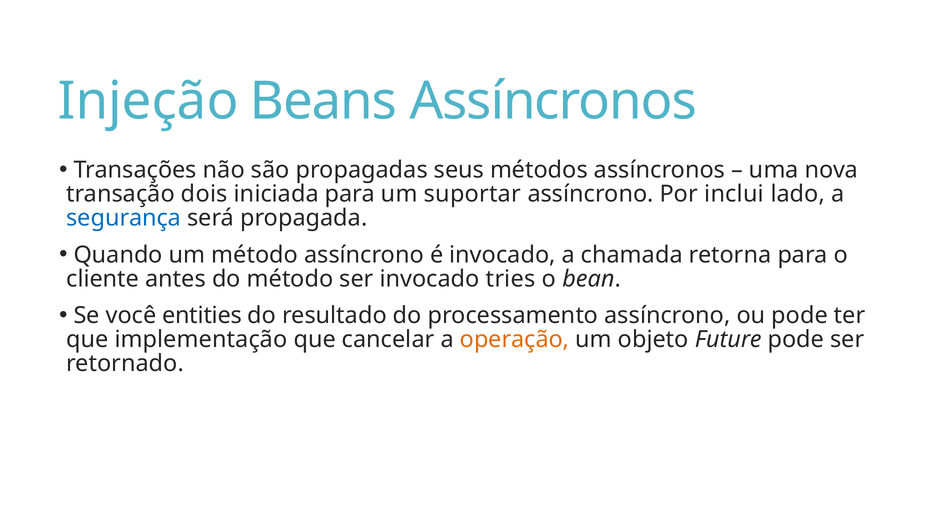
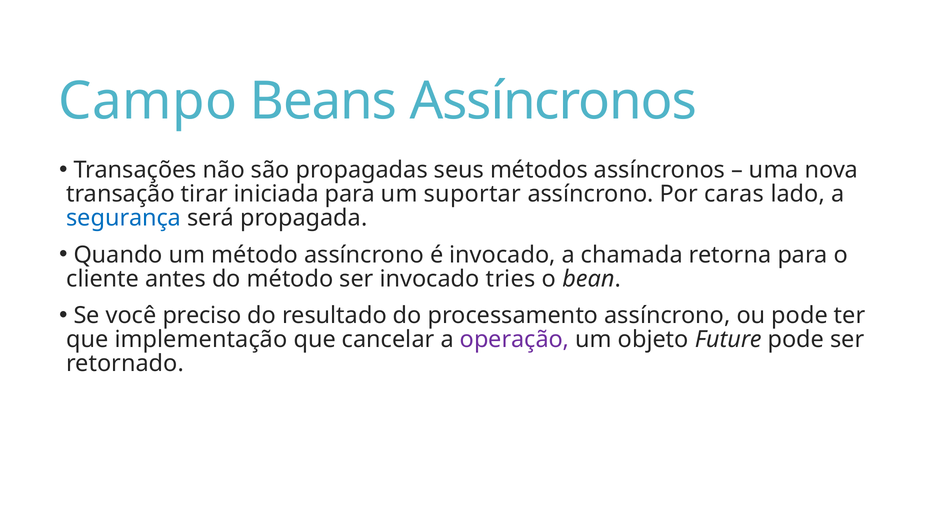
Injeção: Injeção -> Campo (148, 101)
dois: dois -> tirar (204, 194)
inclui: inclui -> caras (734, 194)
entities: entities -> preciso (202, 315)
operação colour: orange -> purple (515, 339)
